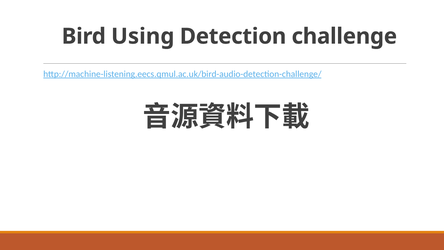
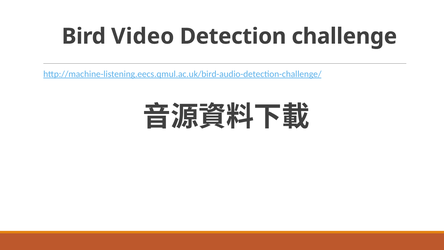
Using: Using -> Video (143, 36)
